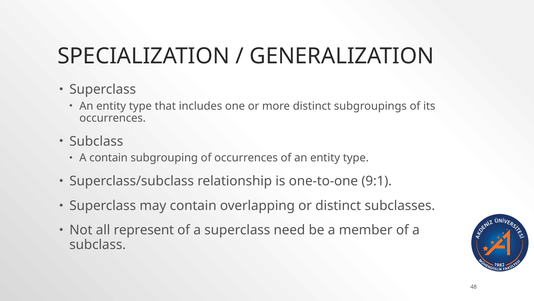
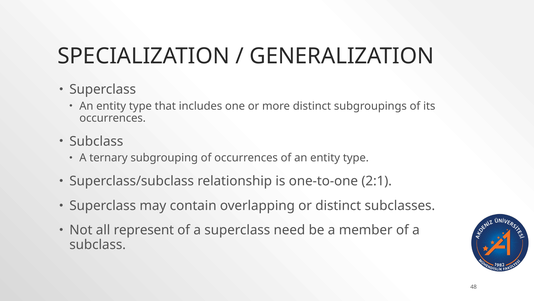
A contain: contain -> ternary (108, 158)
9:1: 9:1 -> 2:1 (377, 181)
